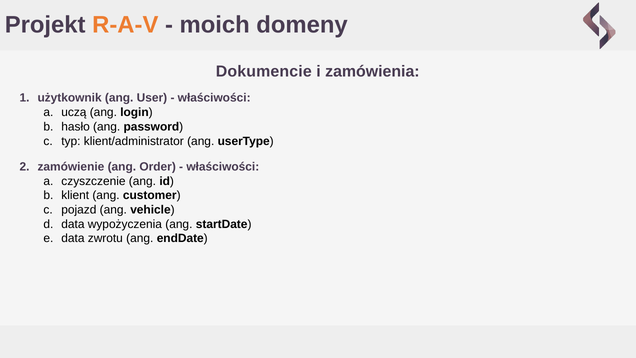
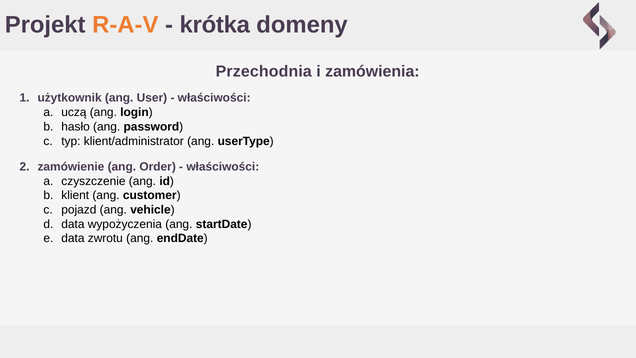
moich: moich -> krótka (215, 25)
Dokumencie: Dokumencie -> Przechodnia (264, 71)
